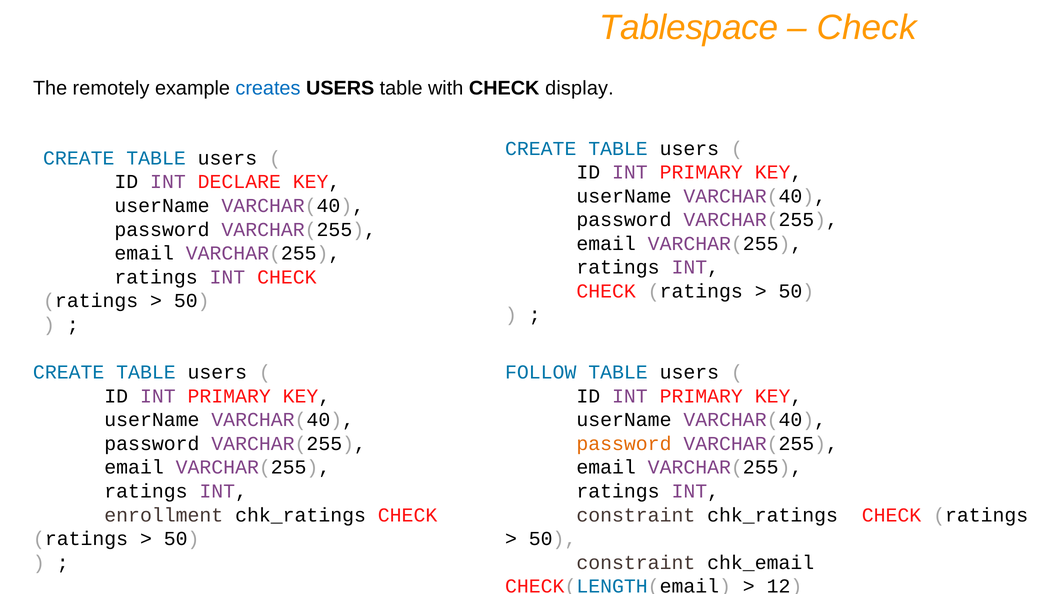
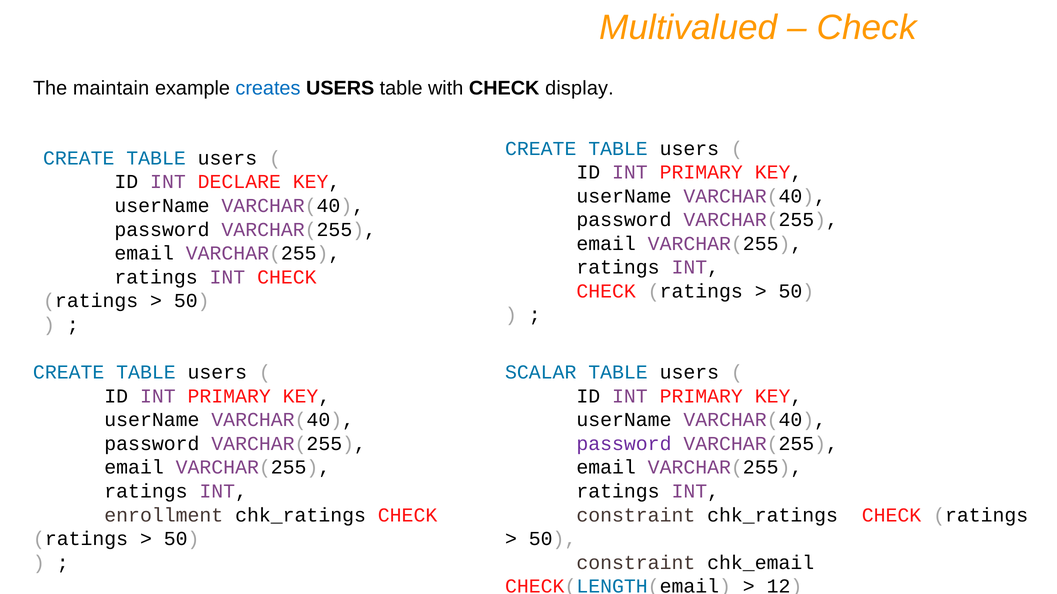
Tablespace: Tablespace -> Multivalued (688, 28)
remotely: remotely -> maintain (111, 88)
FOLLOW: FOLLOW -> SCALAR (541, 373)
password colour: orange -> purple (624, 444)
